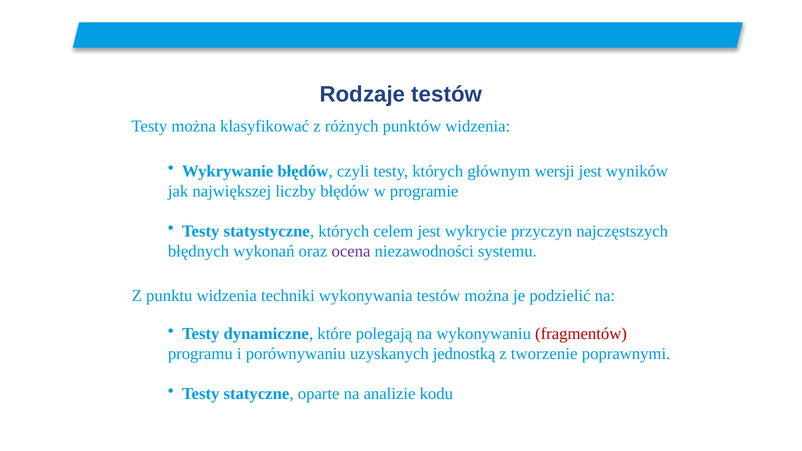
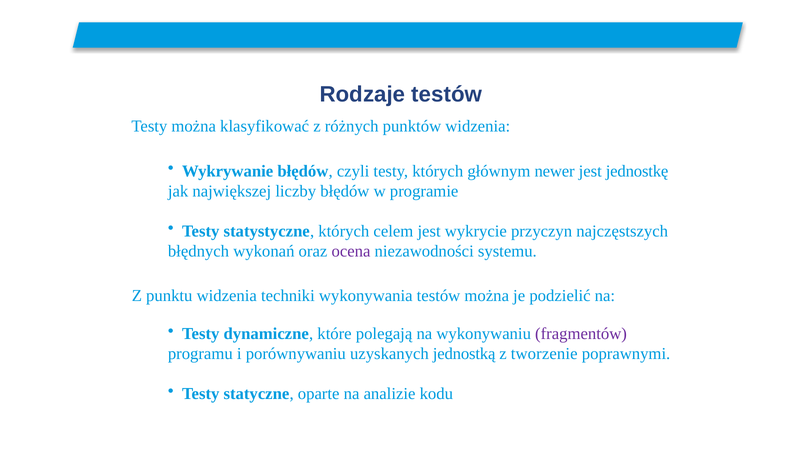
wersji: wersji -> newer (555, 171)
wyników: wyników -> jednostkę (637, 171)
fragmentów colour: red -> purple (581, 334)
